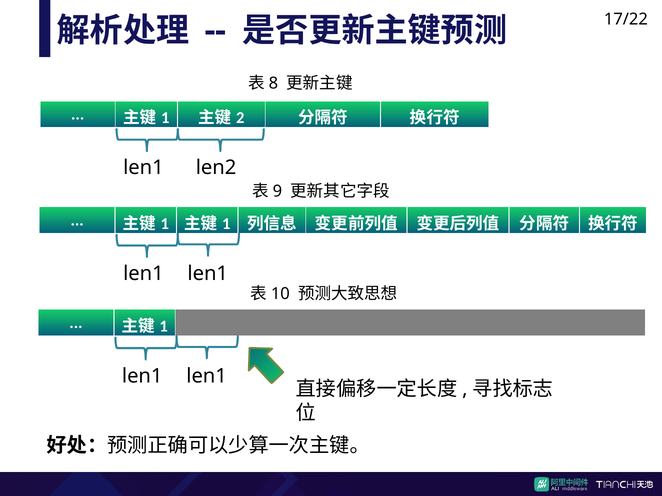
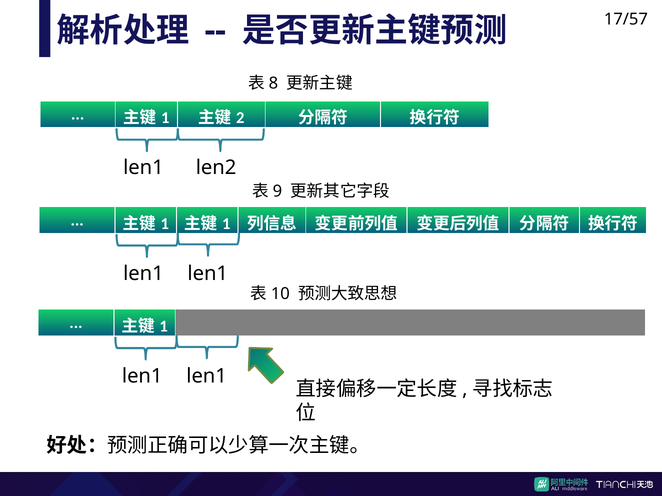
17/22: 17/22 -> 17/57 (626, 19)
